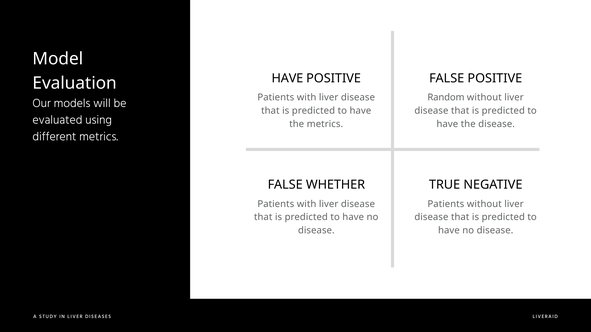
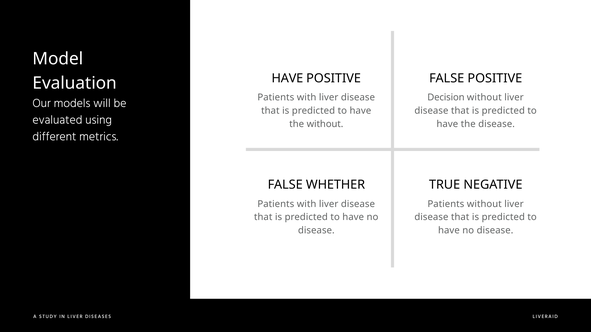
Random: Random -> Decision (446, 98)
the metrics: metrics -> without (325, 124)
